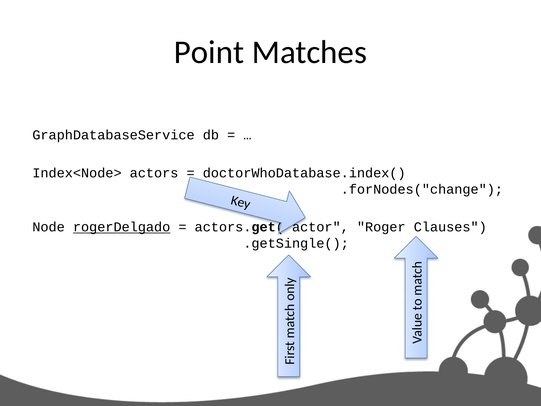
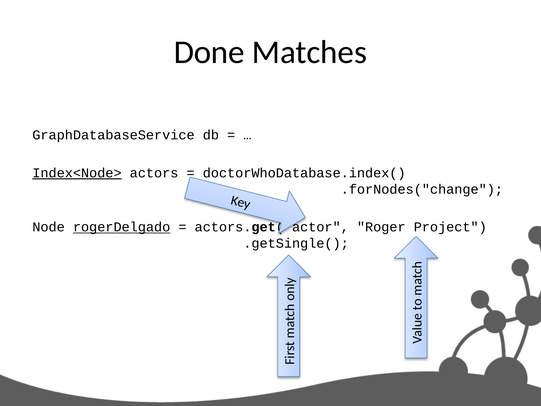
Point: Point -> Done (209, 52)
Index<Node> underline: none -> present (77, 173)
Clauses: Clauses -> Project (450, 227)
